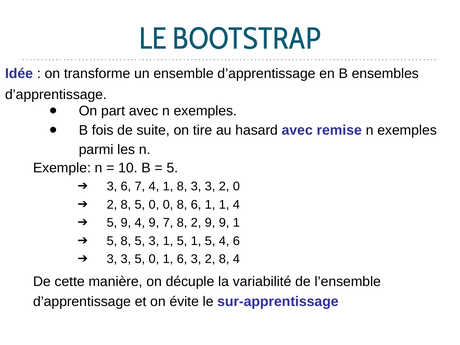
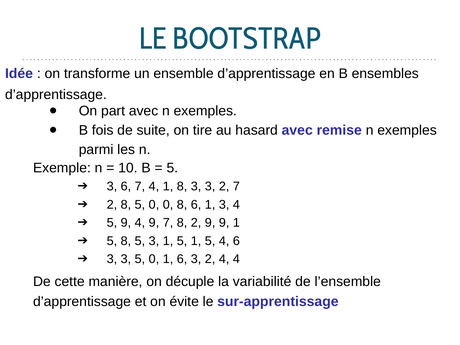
2 0: 0 -> 7 (236, 187)
1 1: 1 -> 3 (224, 205)
3 2 8: 8 -> 4 (224, 260)
